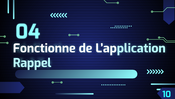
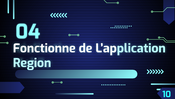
Rappel: Rappel -> Region (32, 63)
